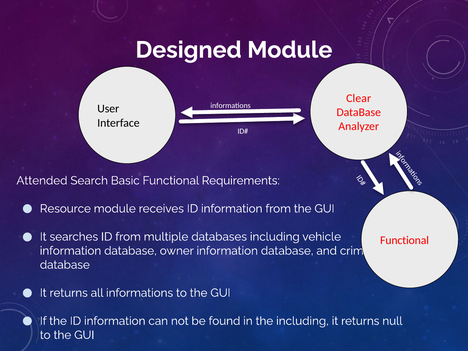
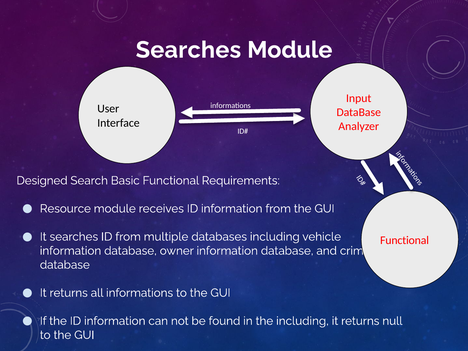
Designed: Designed -> Searches (188, 50)
Clear: Clear -> Input (359, 98)
Attended: Attended -> Designed (42, 181)
